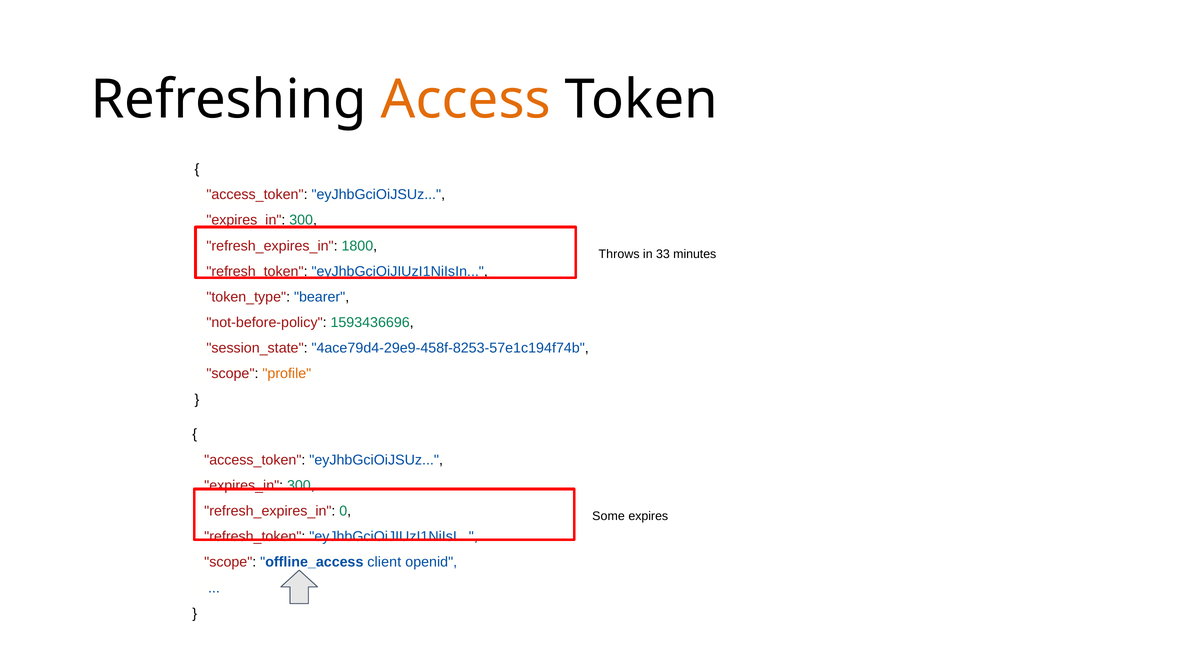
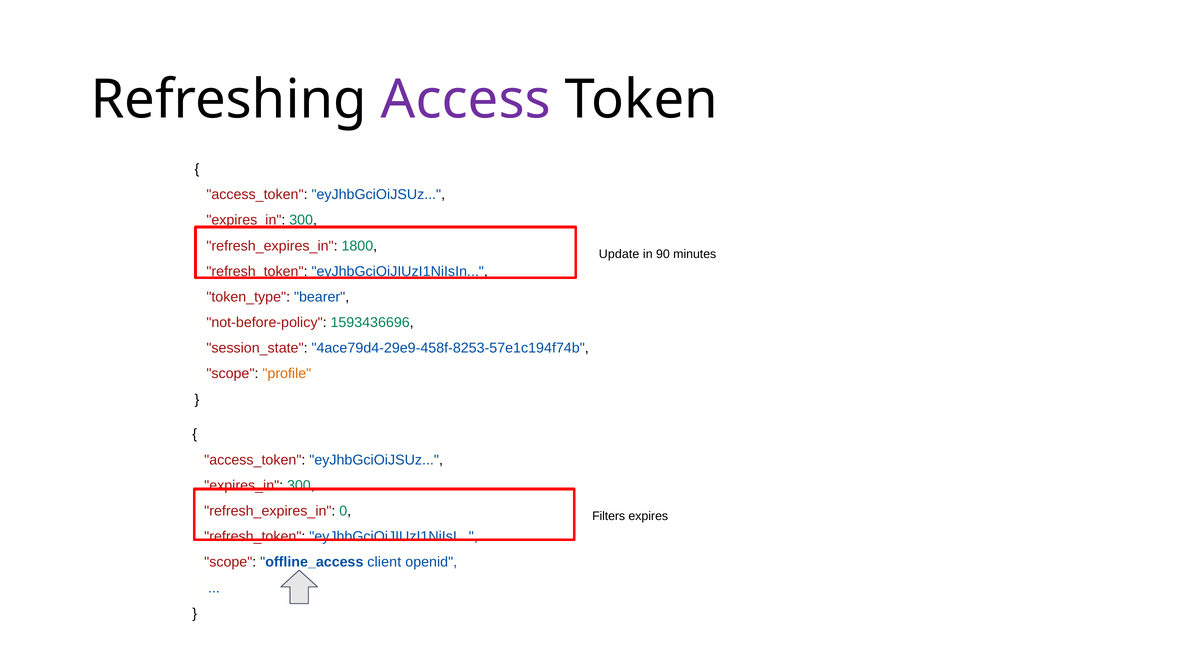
Access colour: orange -> purple (466, 100)
Throws: Throws -> Update (619, 254)
33: 33 -> 90 (663, 254)
Some: Some -> Filters (609, 516)
